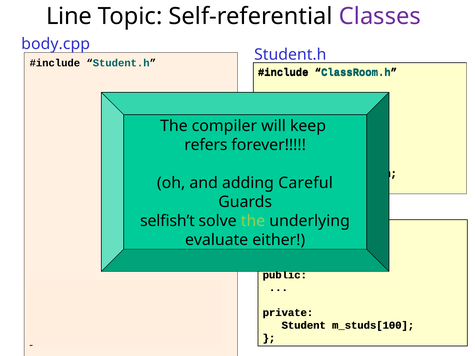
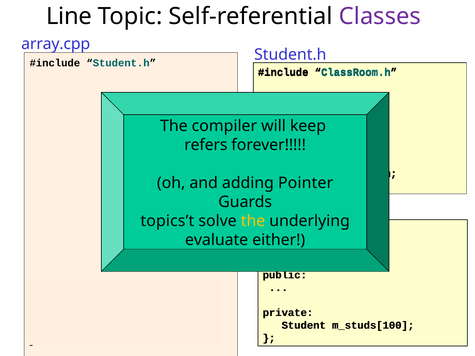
body.cpp: body.cpp -> array.cpp (56, 44)
Careful: Careful -> Pointer (306, 183)
selfish’t: selfish’t -> topics’t (167, 221)
the colour: light green -> yellow (253, 221)
